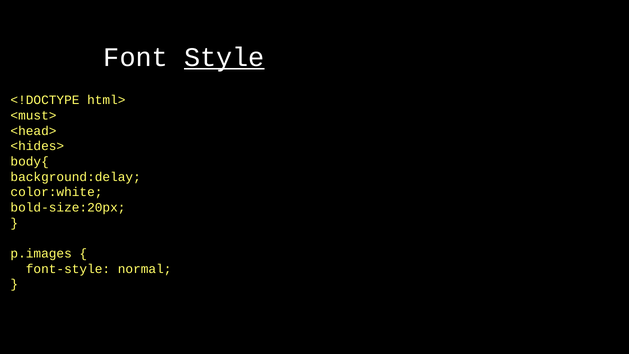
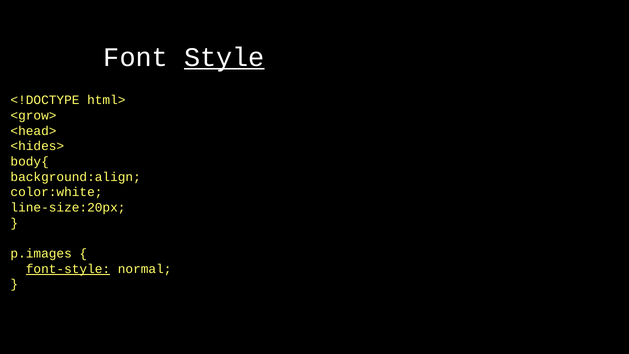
<must>: <must> -> <grow> (33, 115)
background:delay: background:delay -> background:align (76, 177)
bold-size:20px: bold-size:20px -> line-size:20px (68, 207)
font-style underline: none -> present (68, 269)
